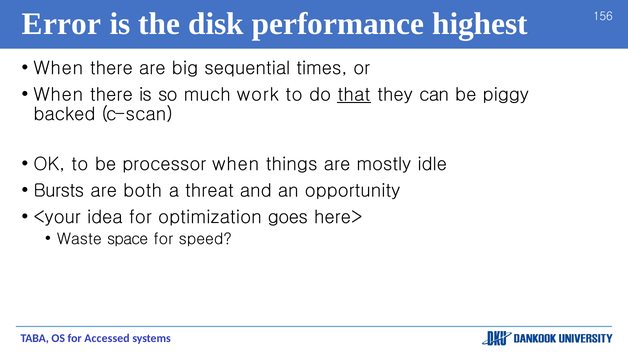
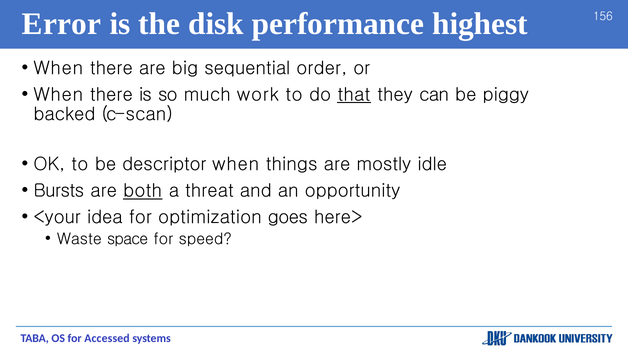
times: times -> order (322, 68)
processor: processor -> descriptor (164, 164)
both underline: none -> present (143, 191)
